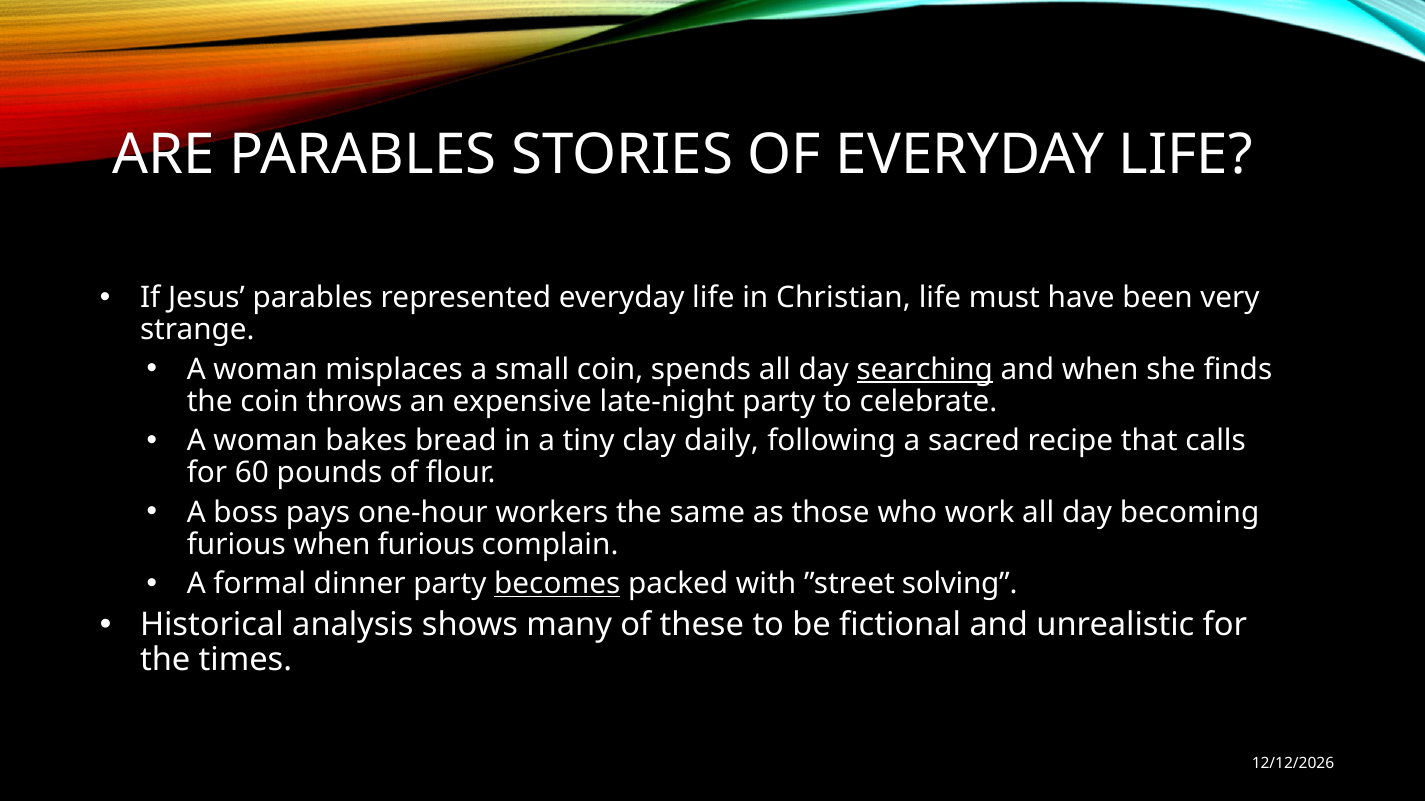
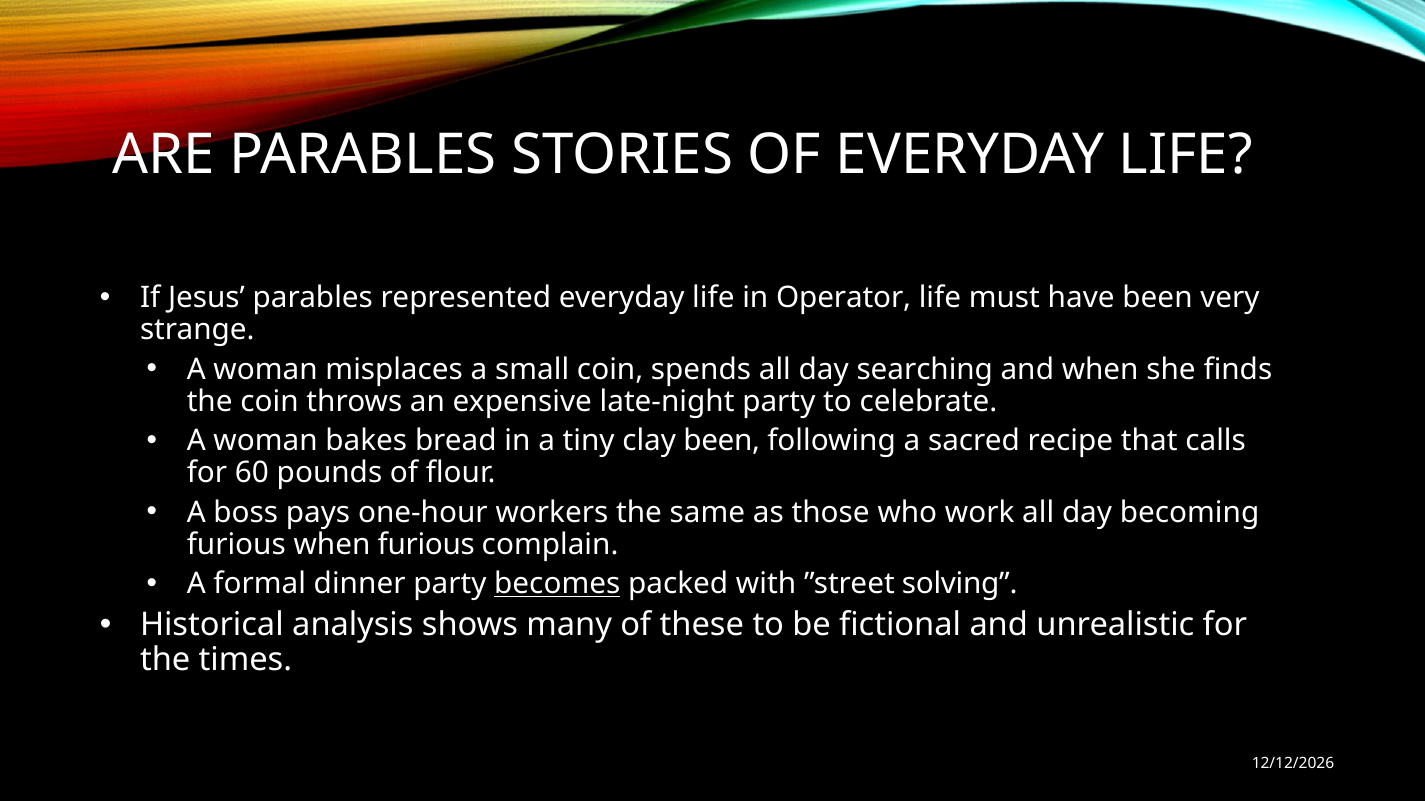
Christian: Christian -> Operator (844, 298)
searching underline: present -> none (925, 370)
clay daily: daily -> been (722, 441)
